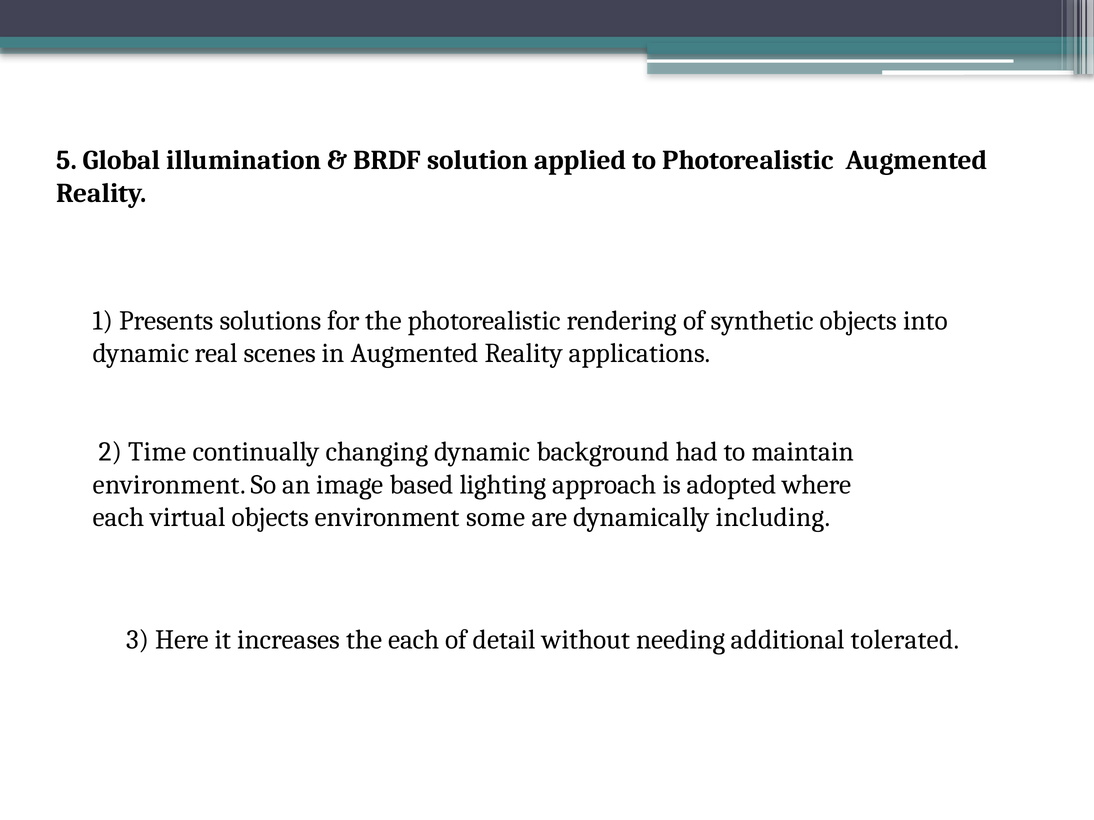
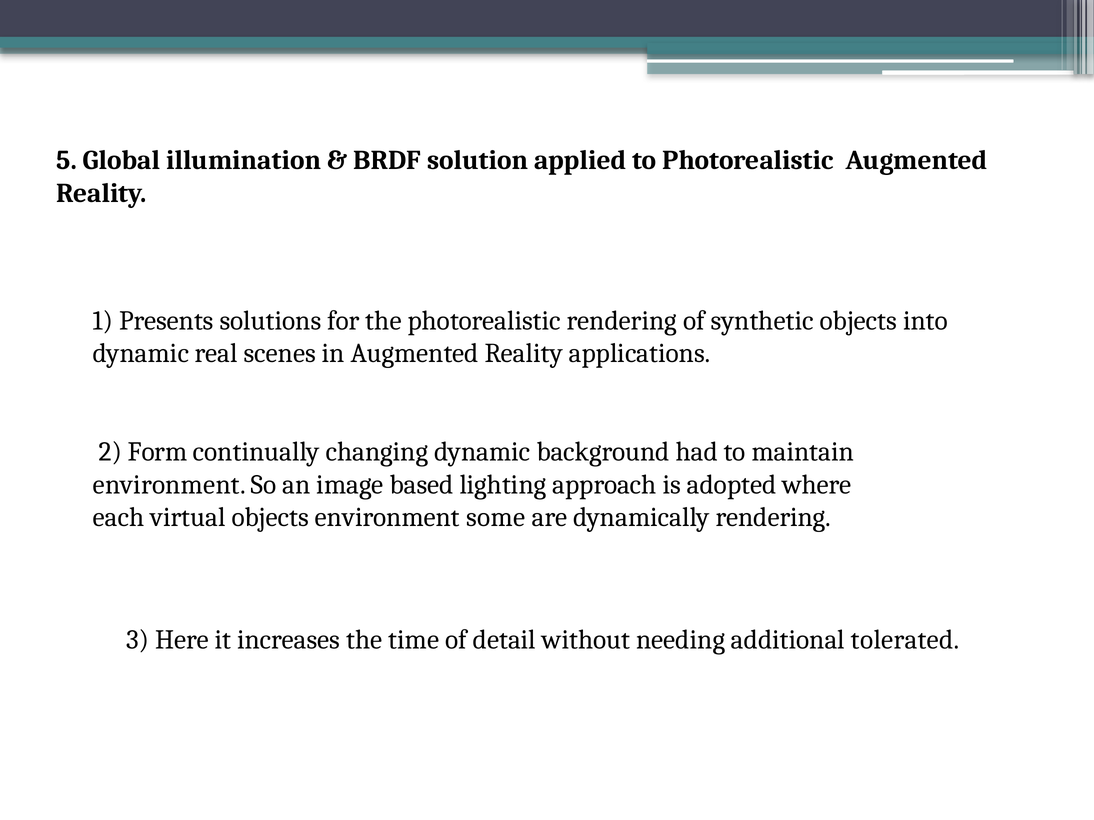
Time: Time -> Form (158, 452)
dynamically including: including -> rendering (773, 518)
the each: each -> time (414, 640)
